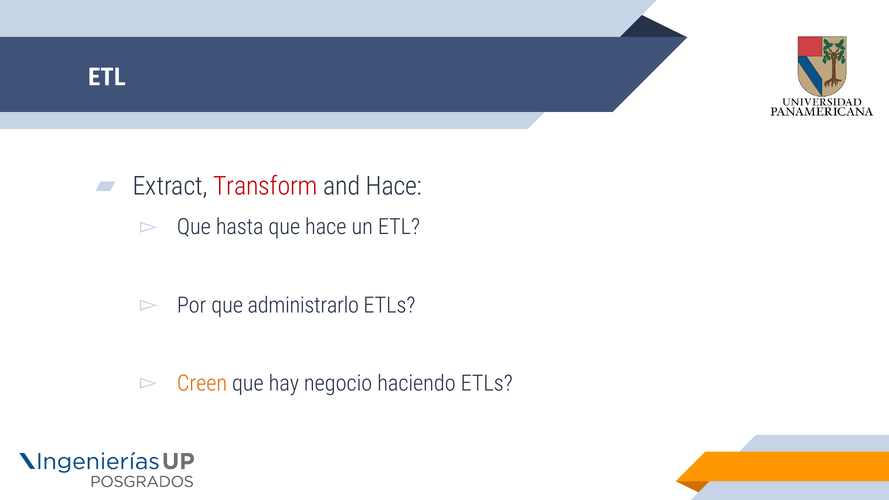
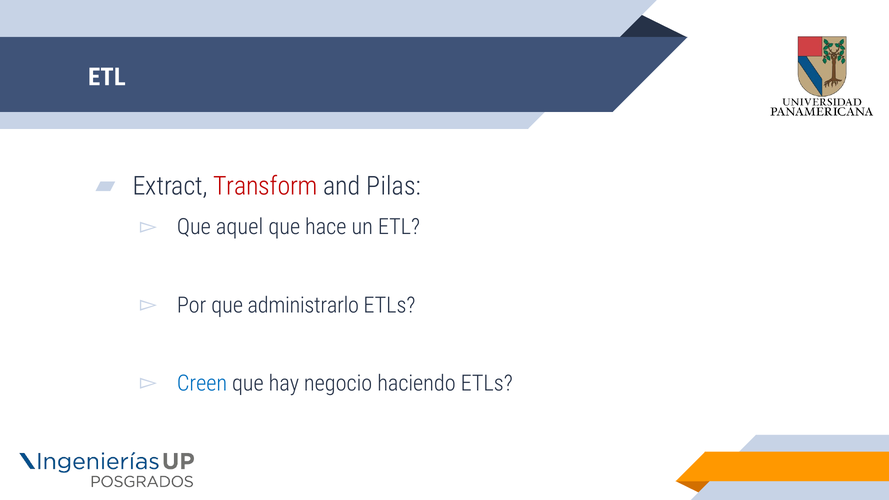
and Hace: Hace -> Pilas (394, 186)
hasta: hasta -> aquel (240, 227)
Creen colour: orange -> blue (202, 383)
